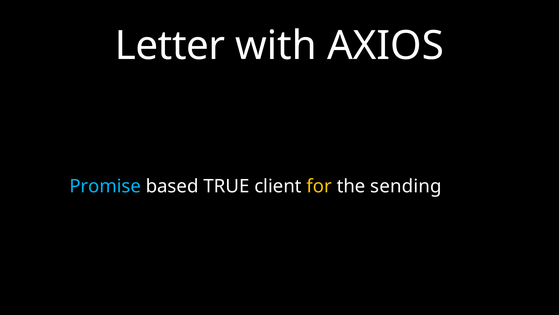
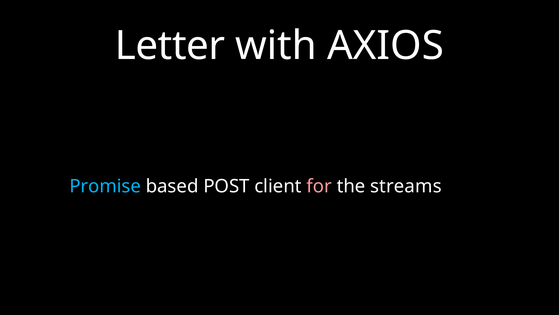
TRUE: TRUE -> POST (226, 186)
for colour: yellow -> pink (319, 186)
sending: sending -> streams (406, 186)
